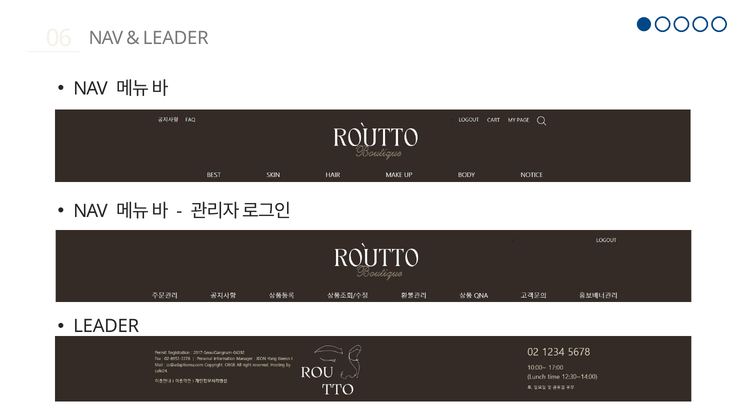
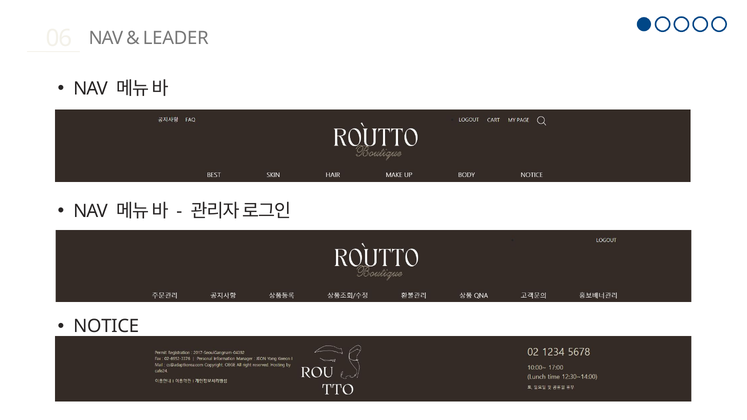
LEADER: LEADER -> NOTICE (106, 327)
